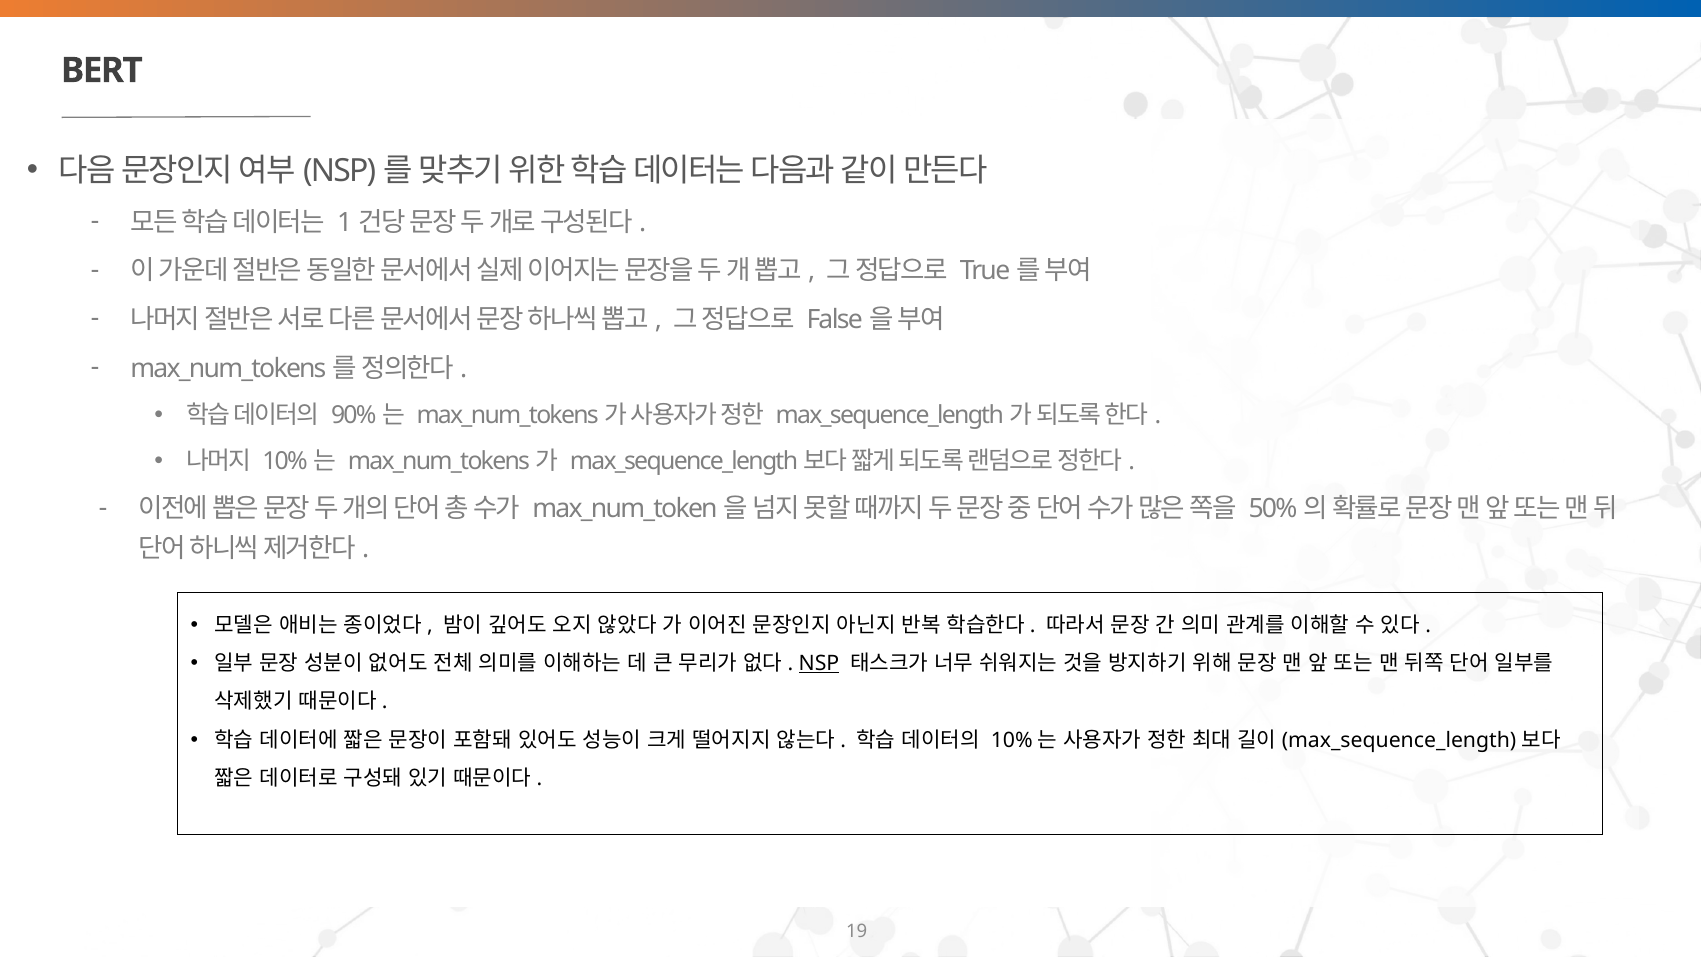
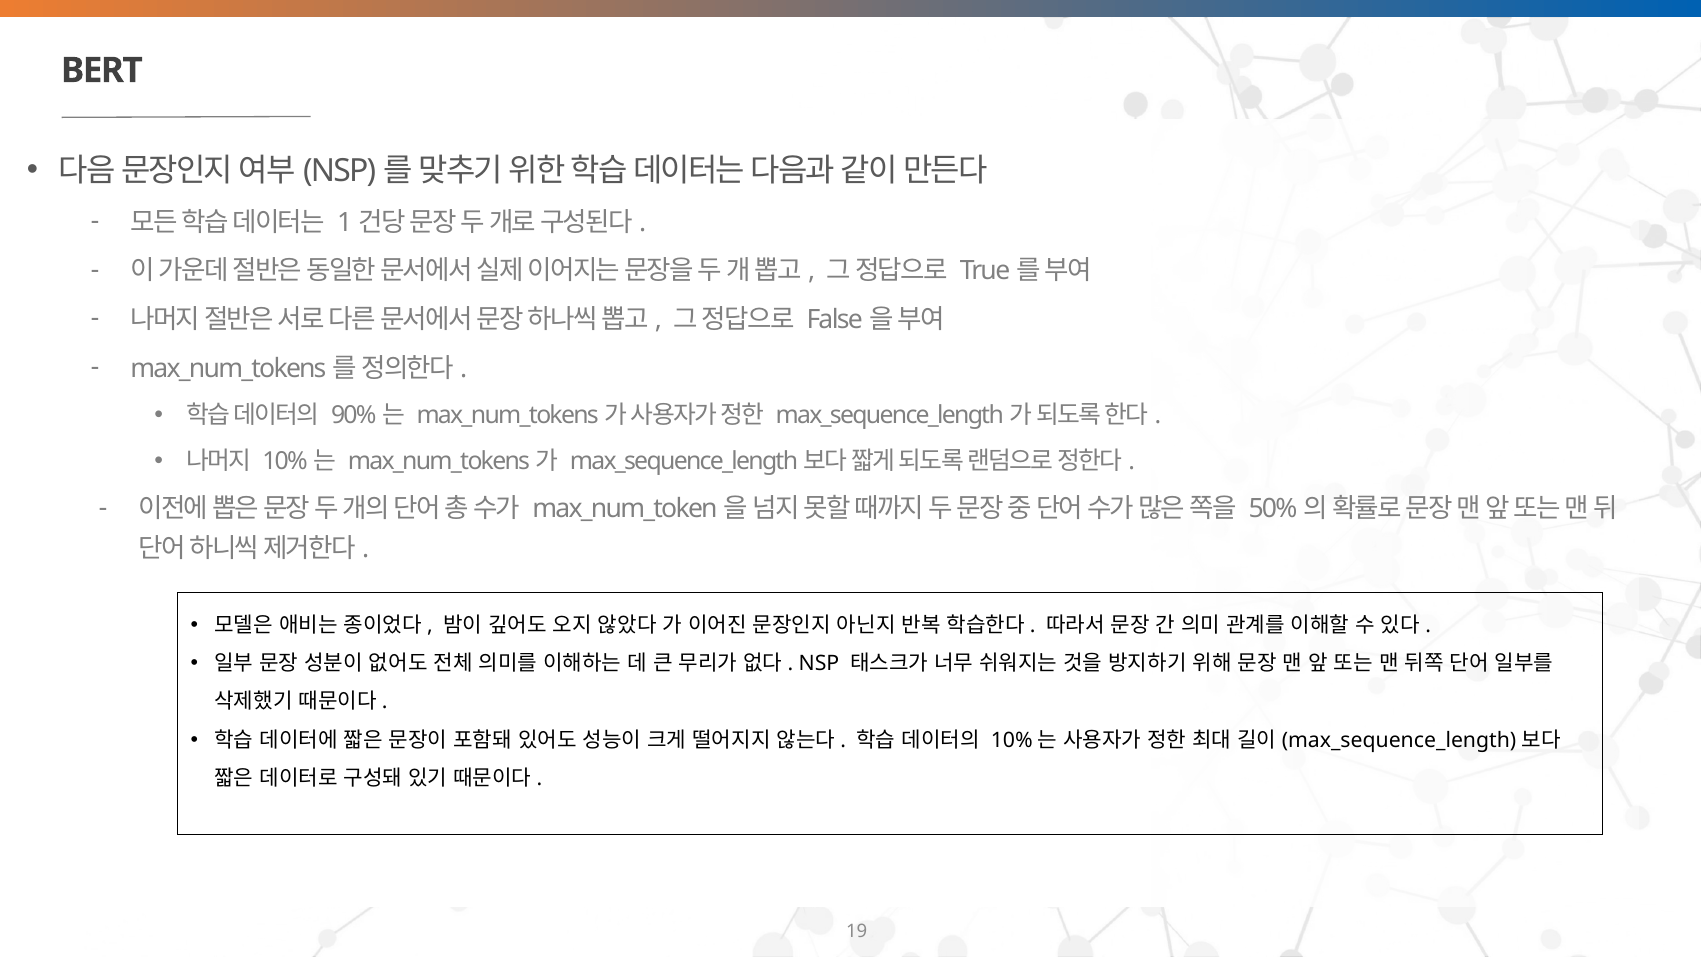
NSP underline: present -> none (819, 663)
